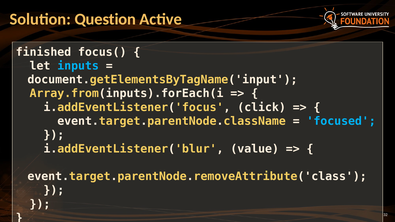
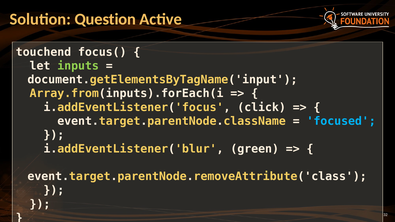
finished: finished -> touchend (43, 52)
inputs colour: light blue -> light green (78, 66)
value: value -> green (255, 149)
